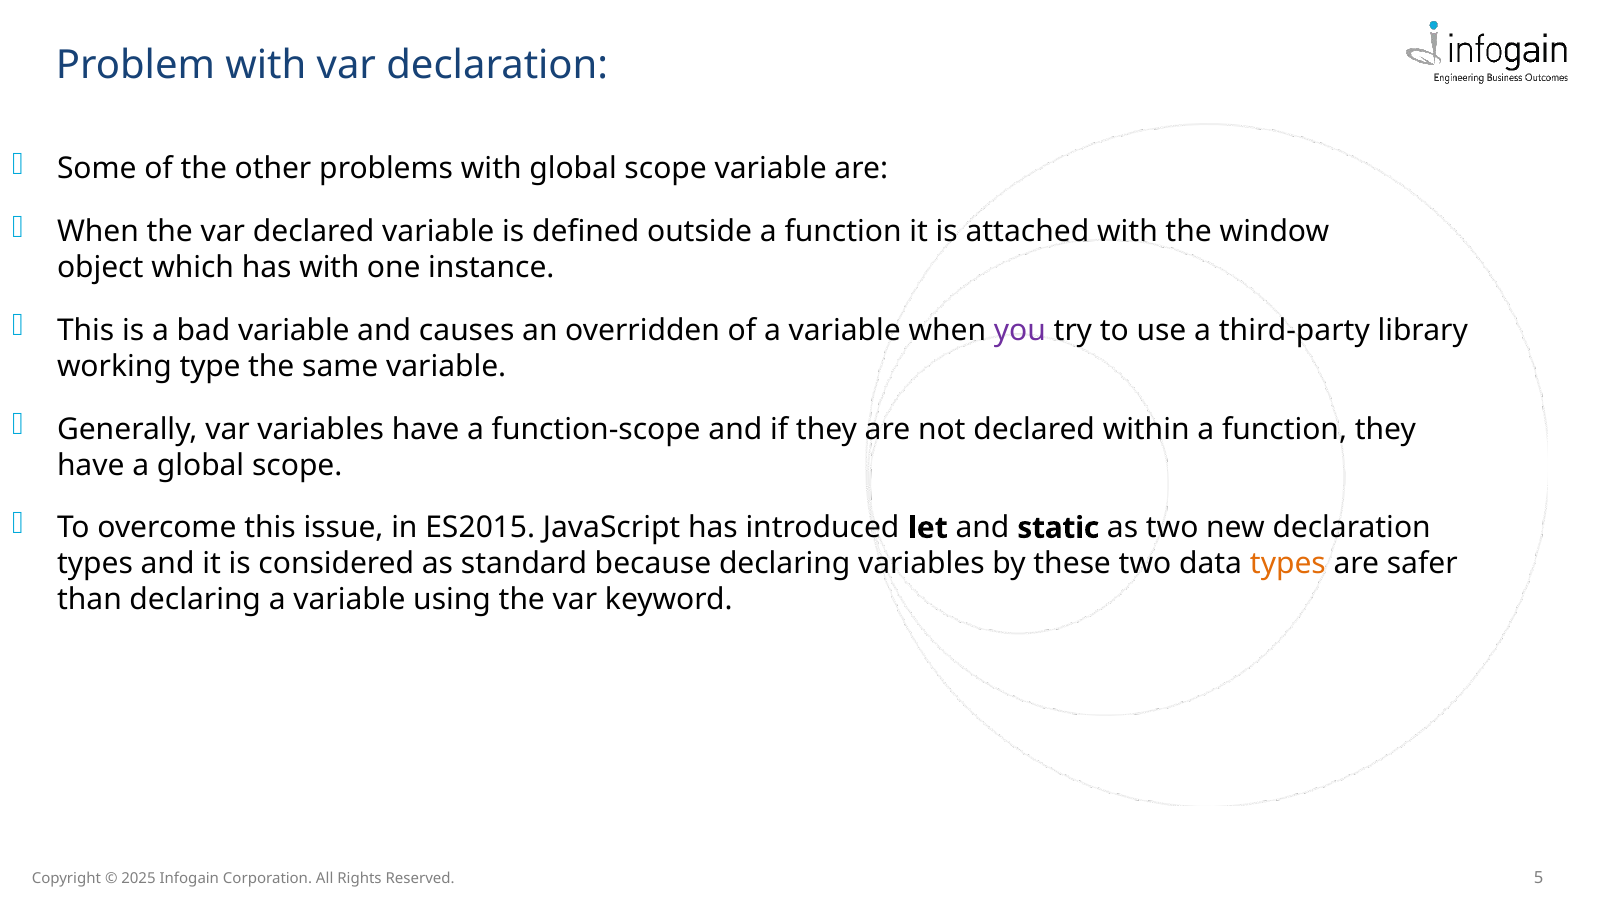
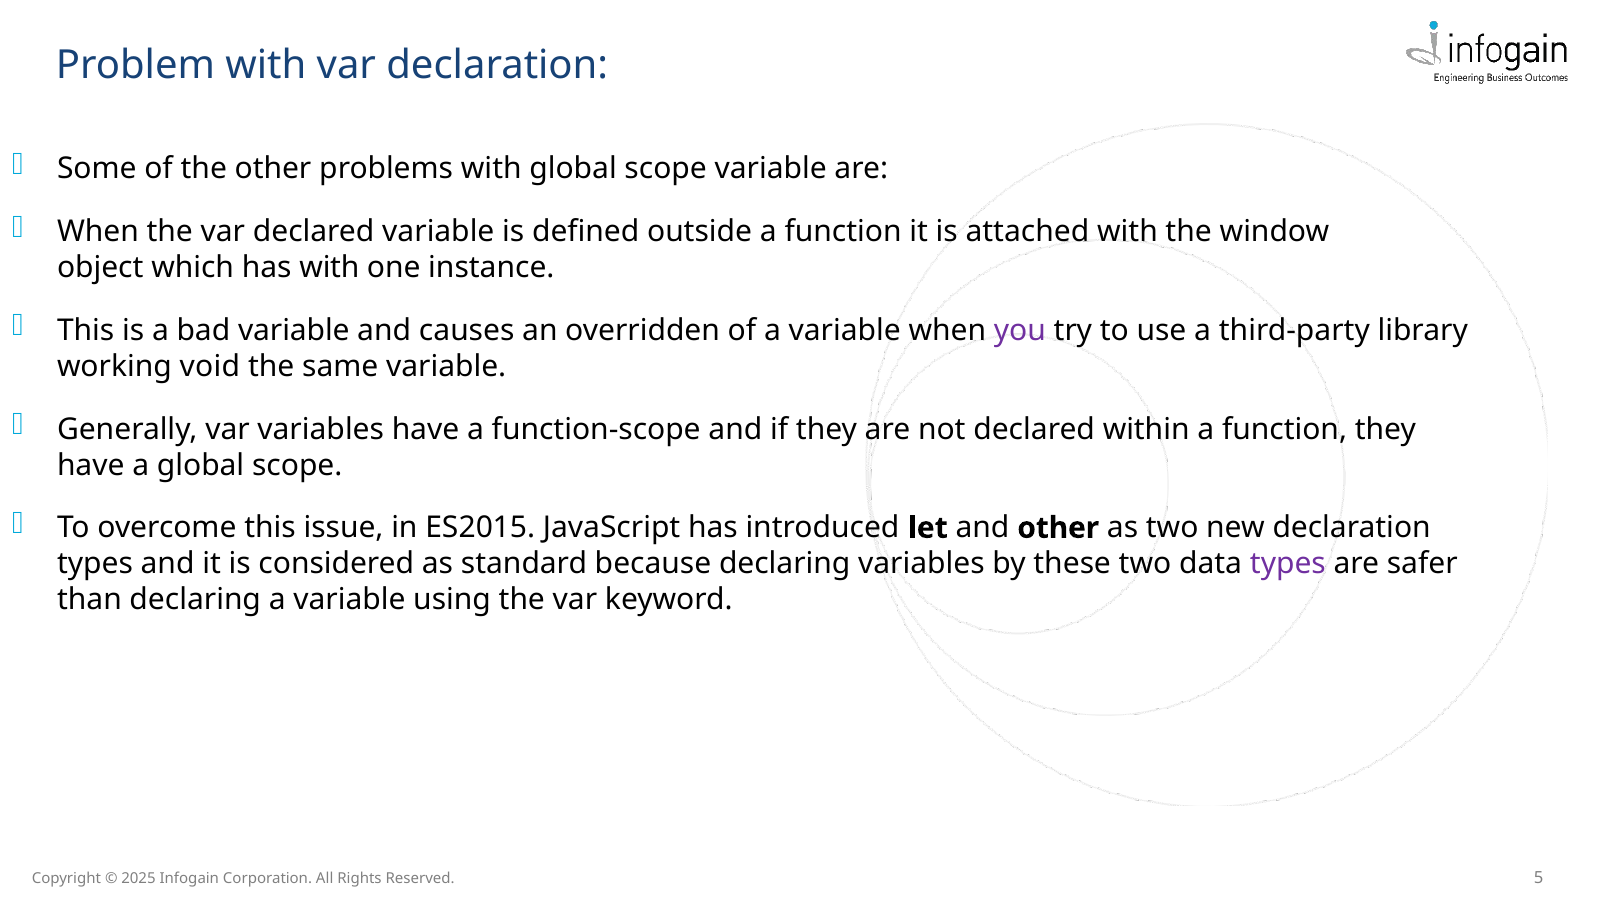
type: type -> void (210, 366)
and static: static -> other (1058, 528)
types colour: orange -> purple (1288, 564)
